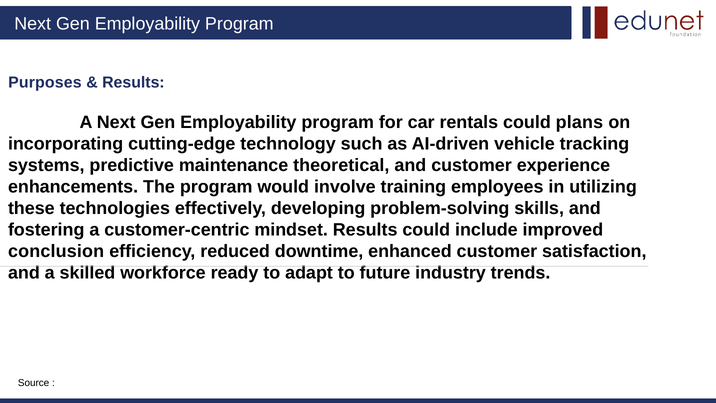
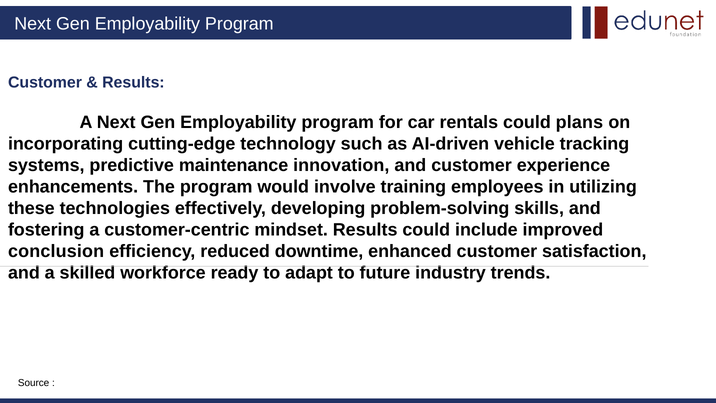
Purposes: Purposes -> Customer (45, 83)
theoretical: theoretical -> innovation (341, 165)
